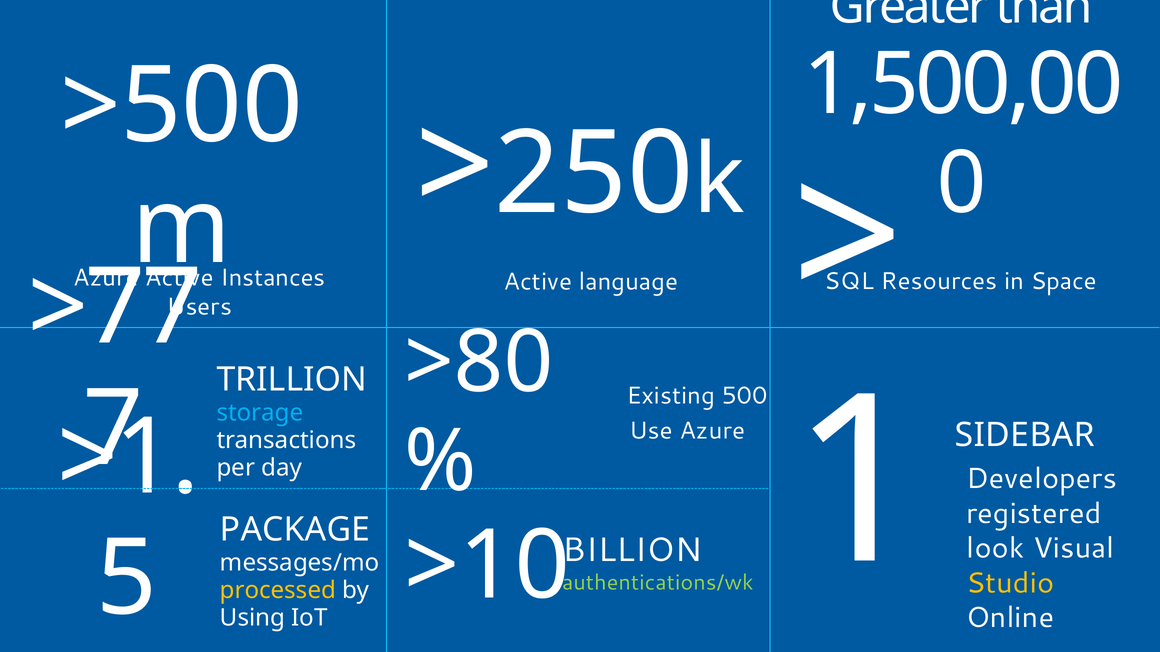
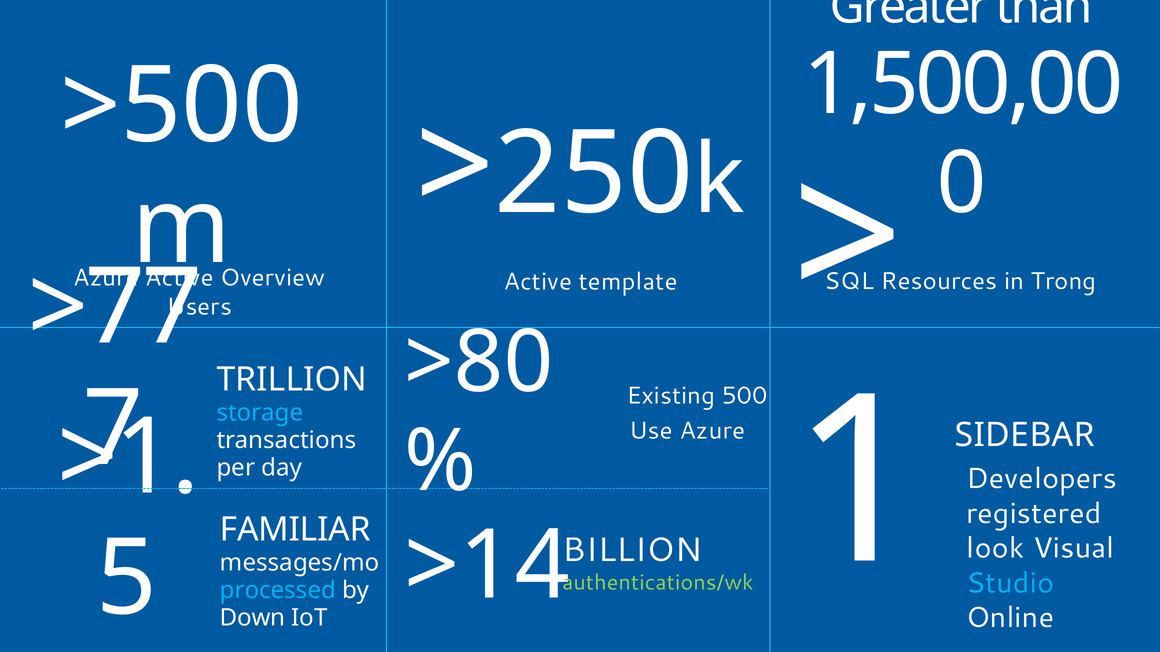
Instances: Instances -> Overview (273, 278)
Space: Space -> Trong (1064, 282)
language: language -> template (628, 282)
PACKAGE: PACKAGE -> FAMILIAR (295, 530)
>10: >10 -> >14 (487, 566)
Studio colour: yellow -> light blue (1010, 583)
processed colour: yellow -> light blue (278, 591)
Using: Using -> Down (253, 618)
